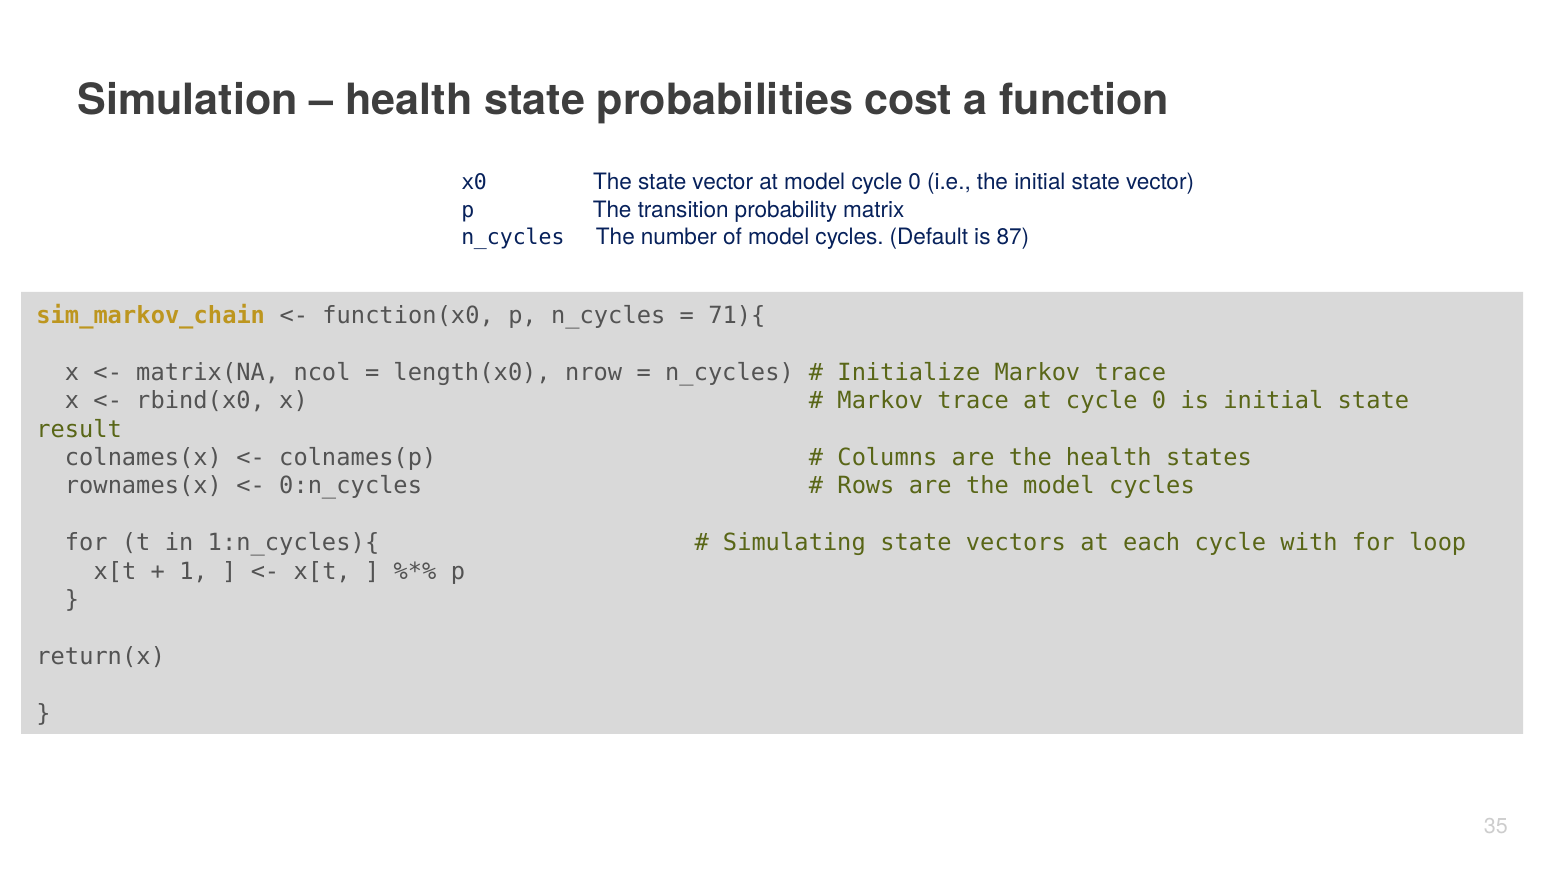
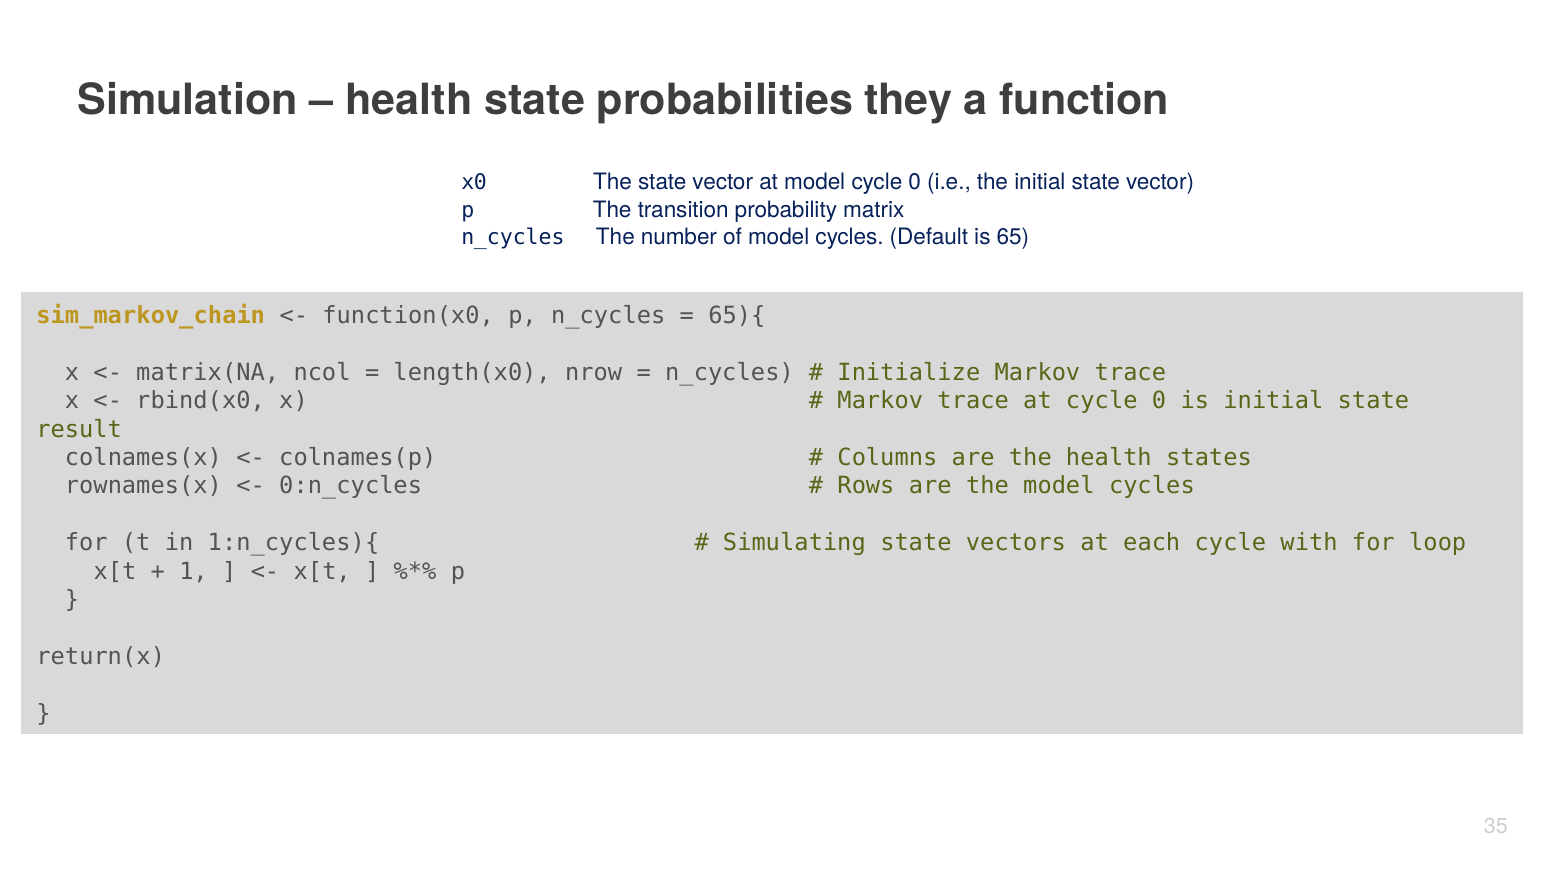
cost: cost -> they (909, 100)
87: 87 -> 65 (1013, 237)
71){: 71){ -> 65){ (737, 315)
